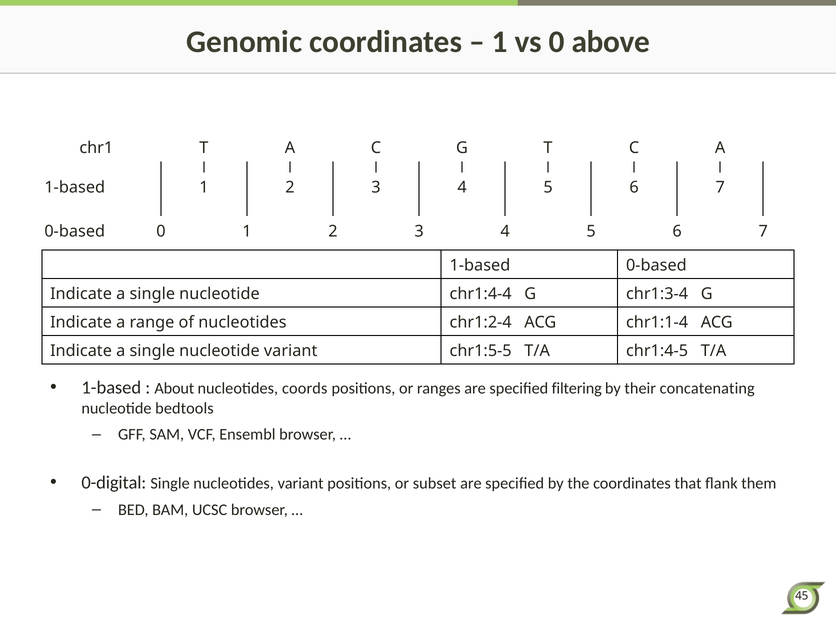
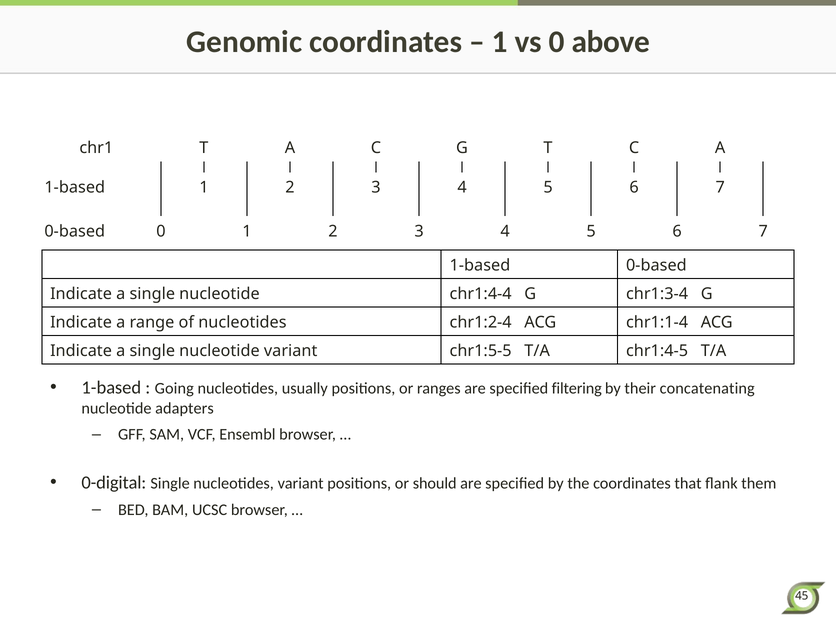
About: About -> Going (174, 389)
coords: coords -> usually (305, 389)
bedtools: bedtools -> adapters (185, 409)
subset: subset -> should (435, 483)
